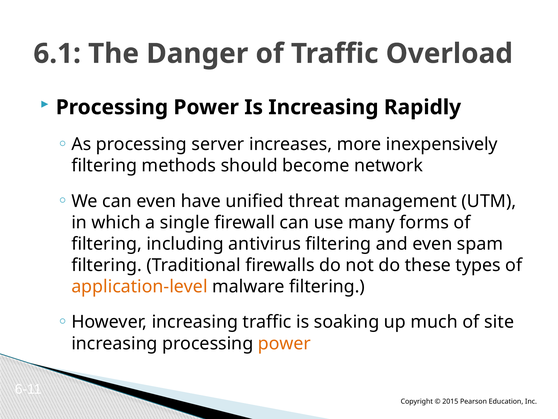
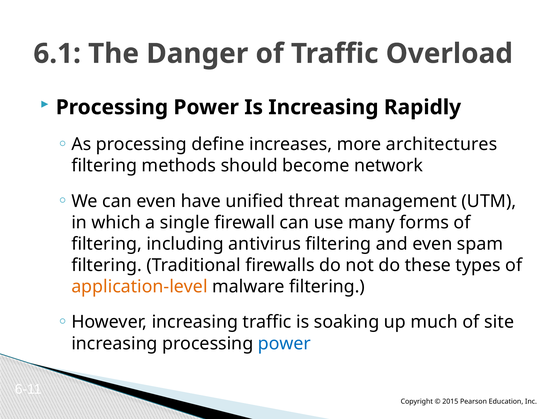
server: server -> define (218, 144)
inexpensively: inexpensively -> architectures (442, 144)
power colour: orange -> blue (284, 343)
